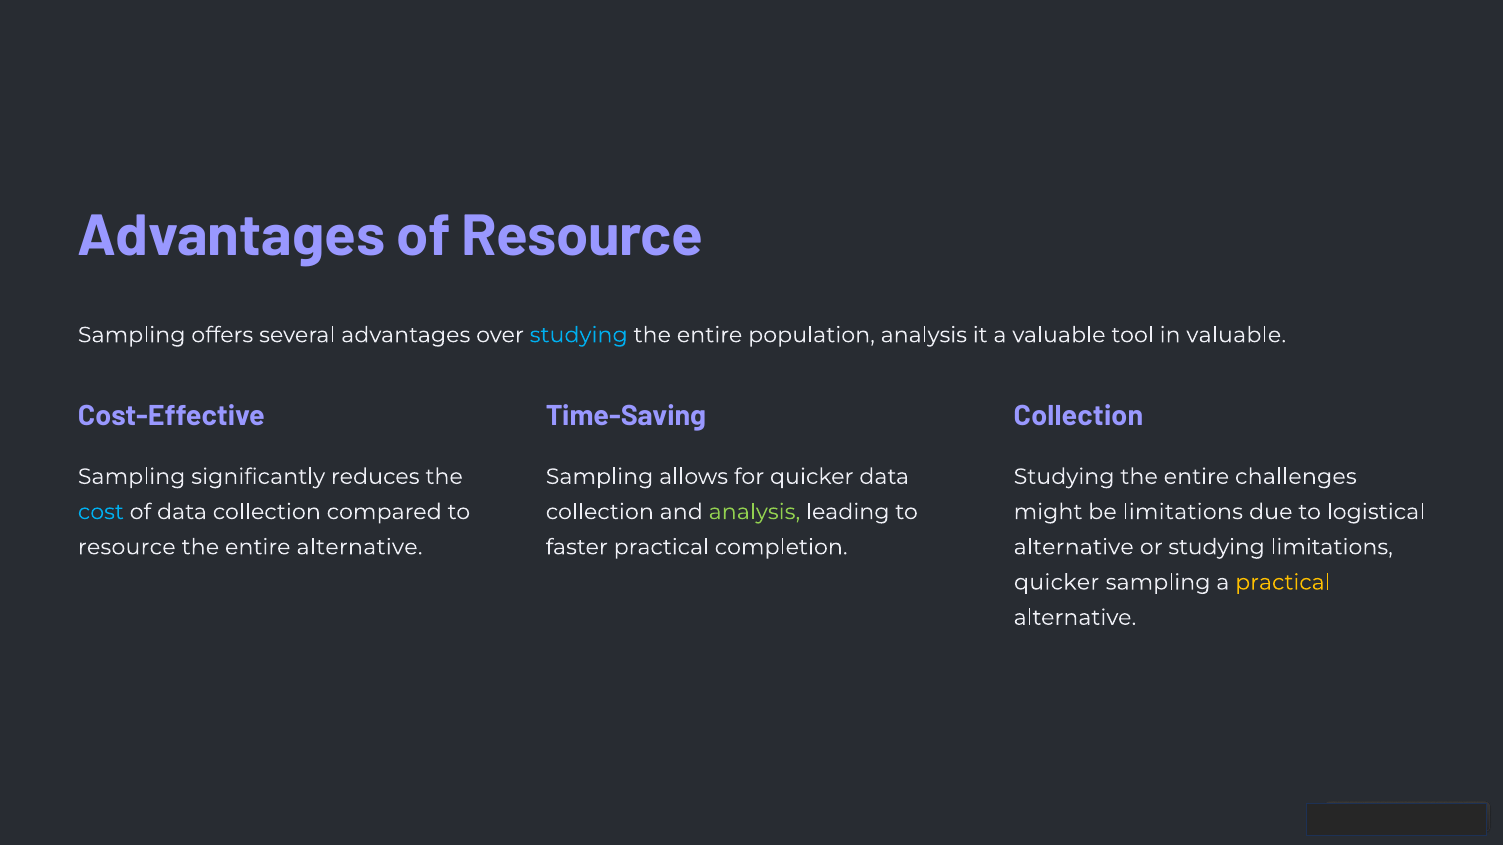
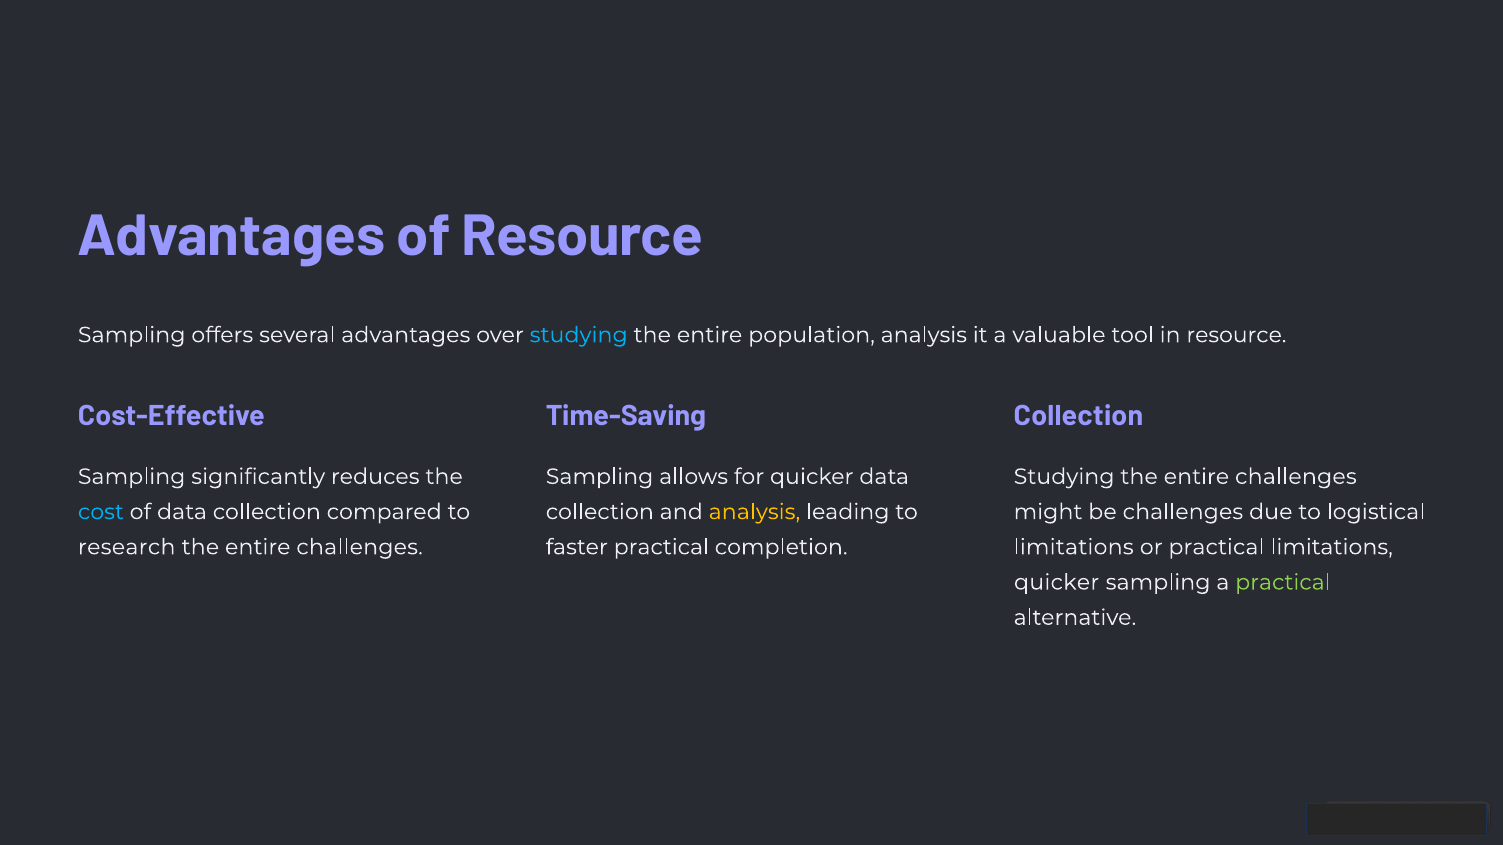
in valuable: valuable -> resource (1236, 335)
analysis colour: light green -> yellow (754, 512)
be limitations: limitations -> challenges (1183, 512)
resource: resource -> research (127, 547)
alternative: alternative -> challenges (360, 547)
alternative: alternative -> limitations (1074, 547)
or studying: studying -> practical (1216, 547)
practical colour: yellow -> light green (1283, 583)
